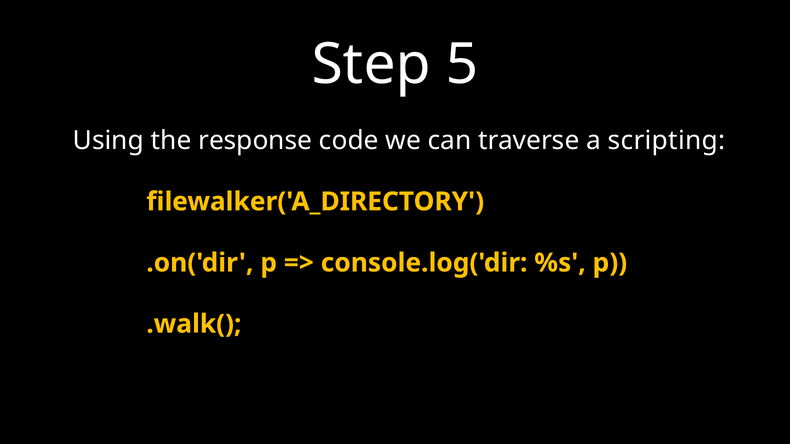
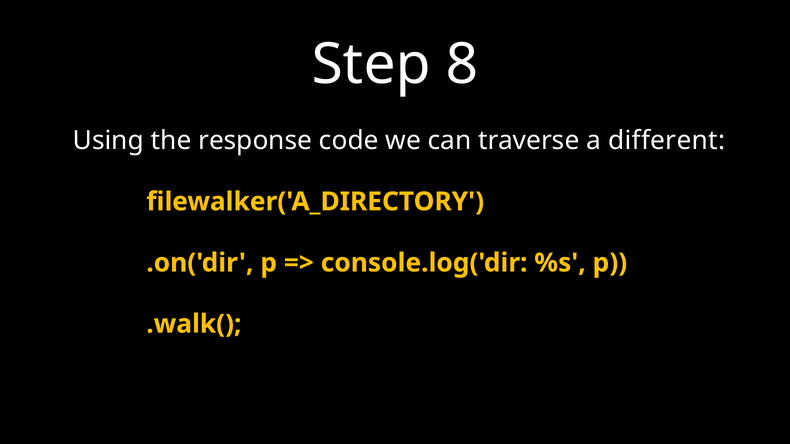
5: 5 -> 8 (462, 65)
scripting: scripting -> different (667, 141)
